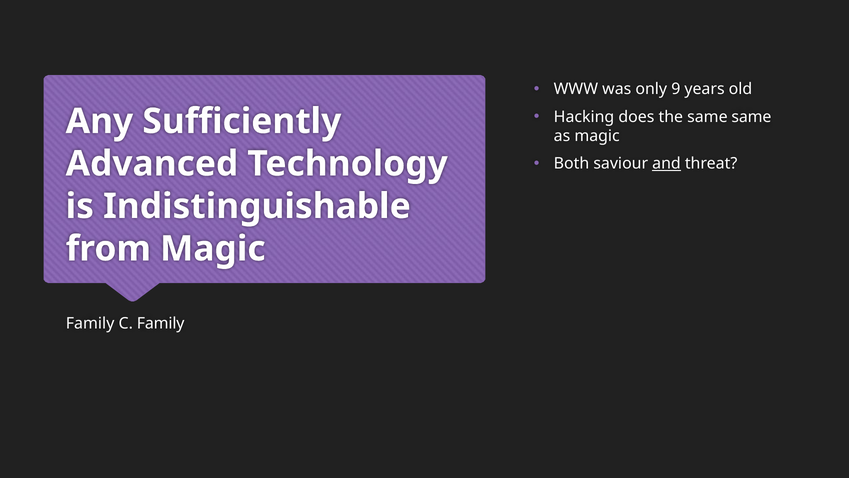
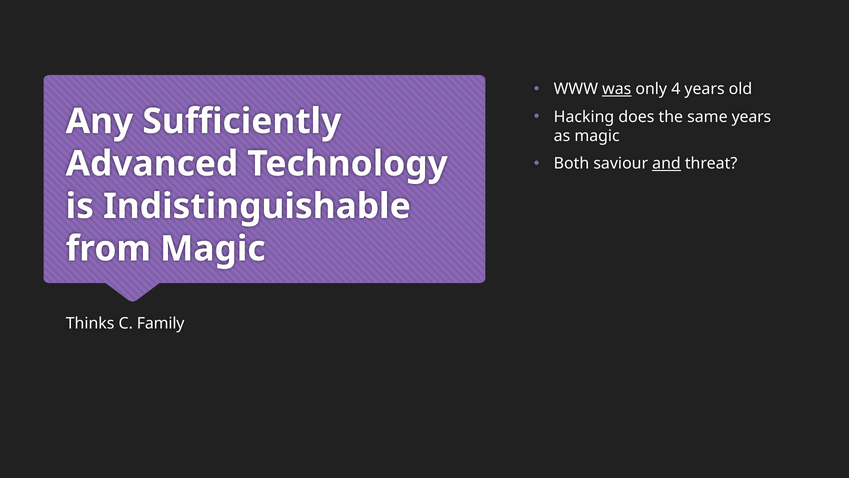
was underline: none -> present (617, 89)
9: 9 -> 4 (676, 89)
same same: same -> years (751, 117)
Family: Family -> Thinks (90, 323)
